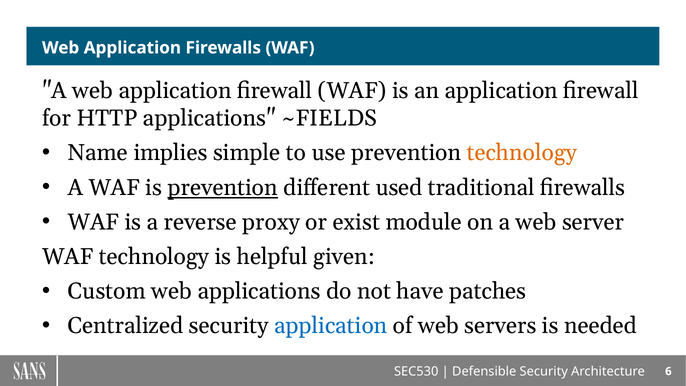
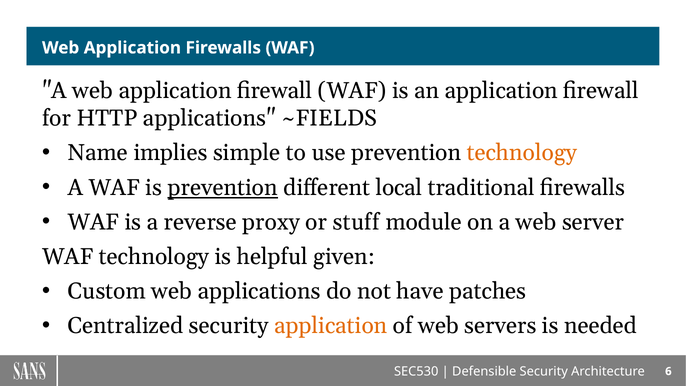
used: used -> local (399, 187)
exist: exist -> stuff (356, 222)
application colour: blue -> orange (331, 326)
